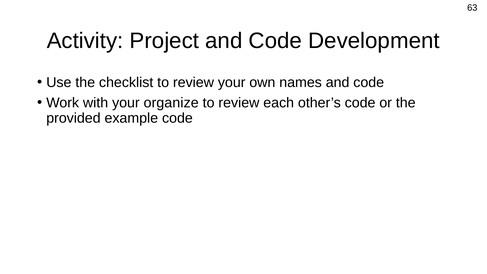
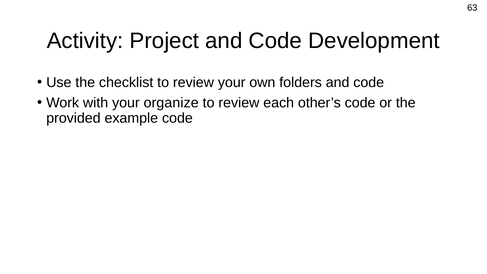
names: names -> folders (301, 82)
